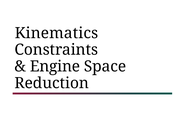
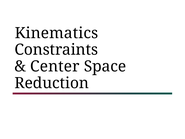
Engine: Engine -> Center (55, 66)
